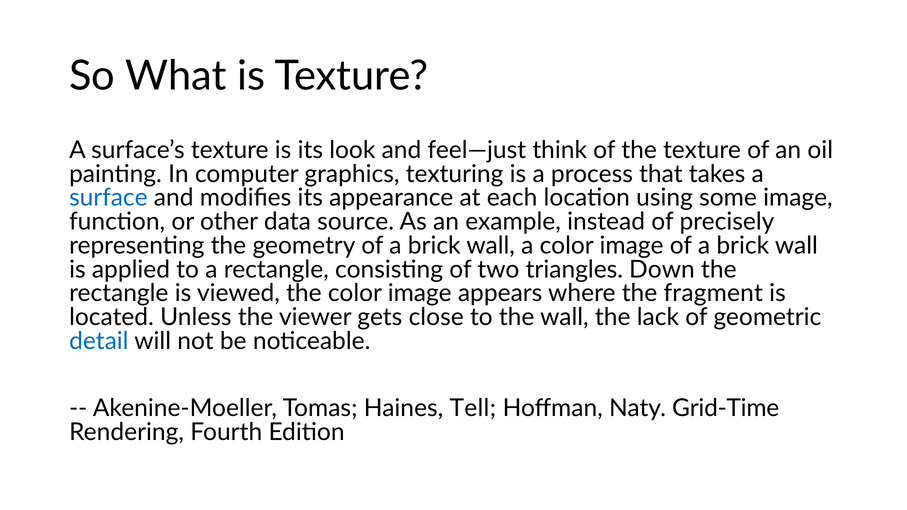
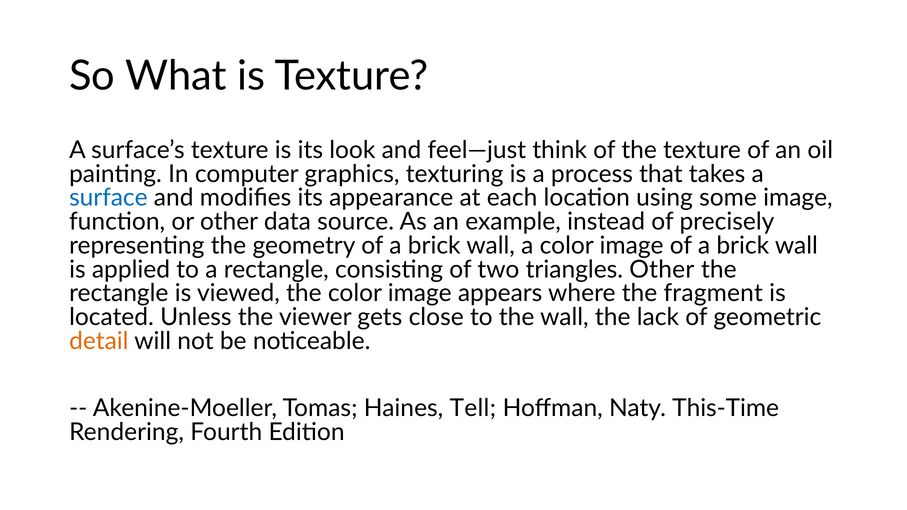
triangles Down: Down -> Other (662, 270)
detail colour: blue -> orange (99, 341)
Grid-Time: Grid-Time -> This-Time (726, 408)
